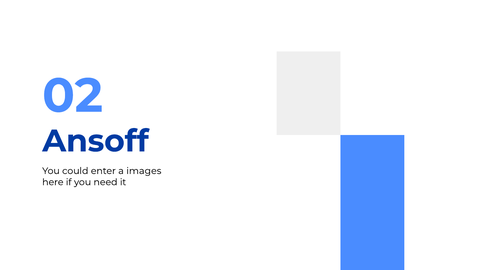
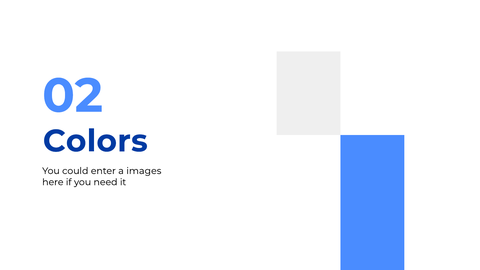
Ansoff: Ansoff -> Colors (95, 141)
